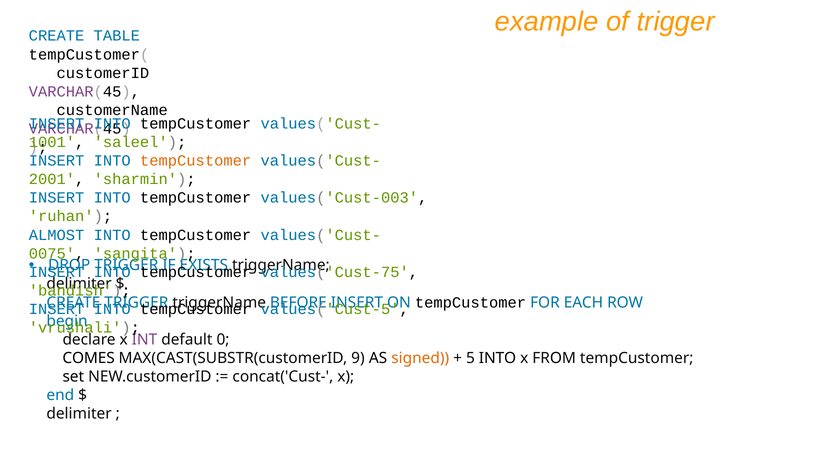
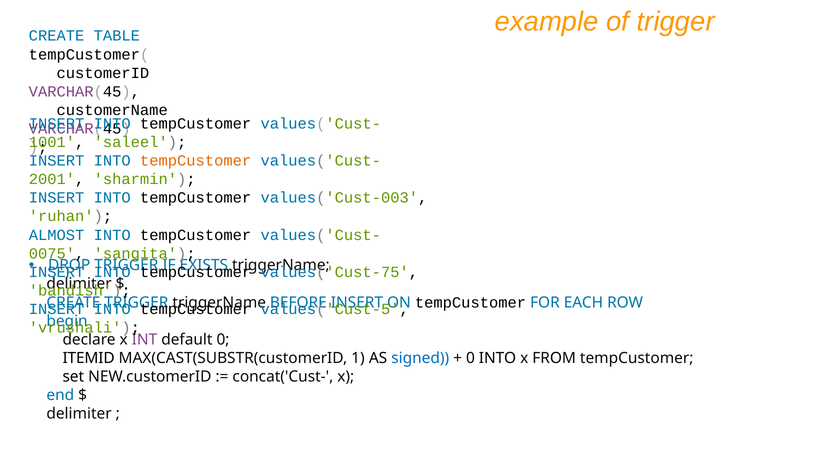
COMES: COMES -> ITEMID (89, 358)
9: 9 -> 1 (358, 358)
signed colour: orange -> blue (420, 358)
5: 5 -> 0 (470, 358)
